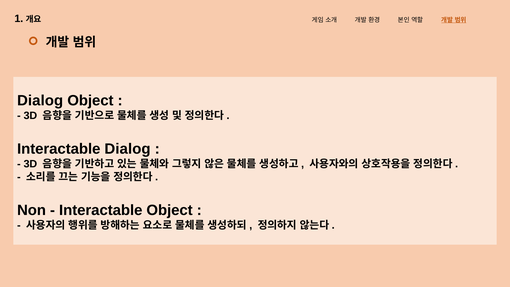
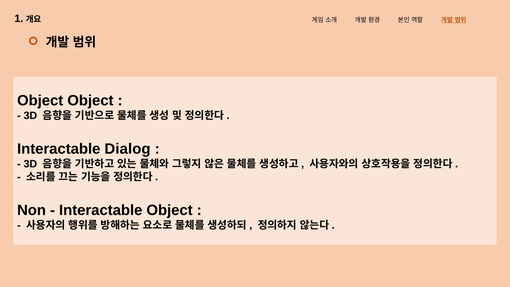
Dialog: Dialog -> Object (40, 101)
